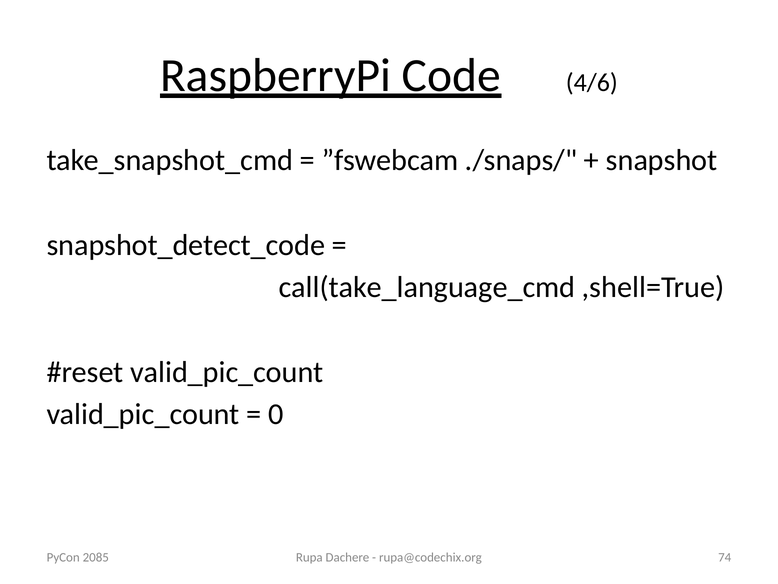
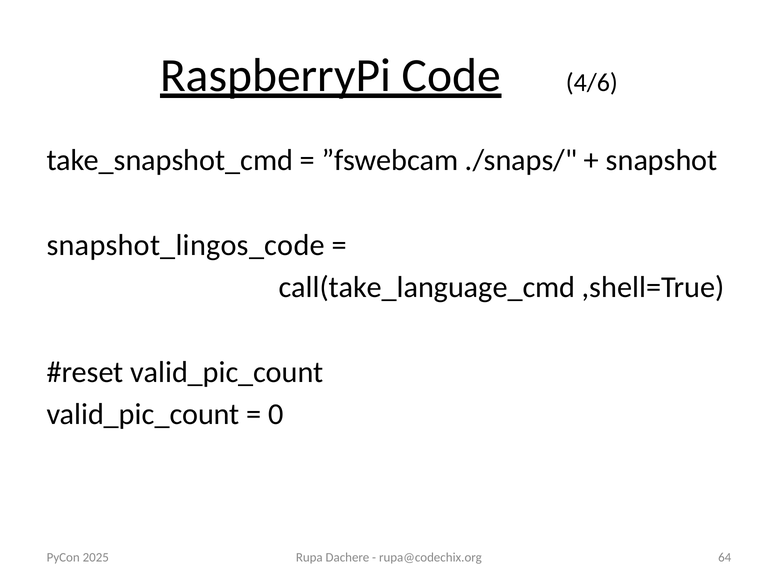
snapshot_detect_code: snapshot_detect_code -> snapshot_lingos_code (186, 245)
74: 74 -> 64 (725, 557)
2085: 2085 -> 2025 (96, 557)
